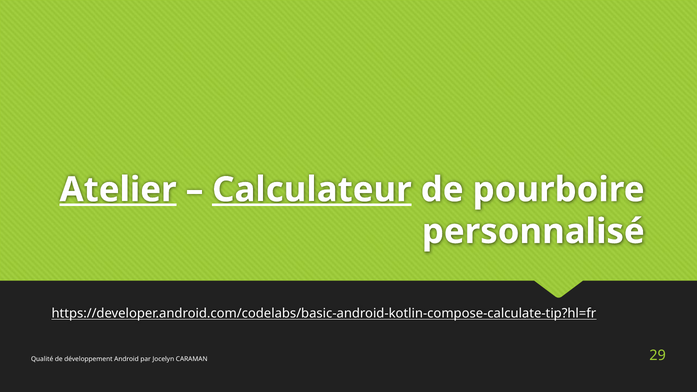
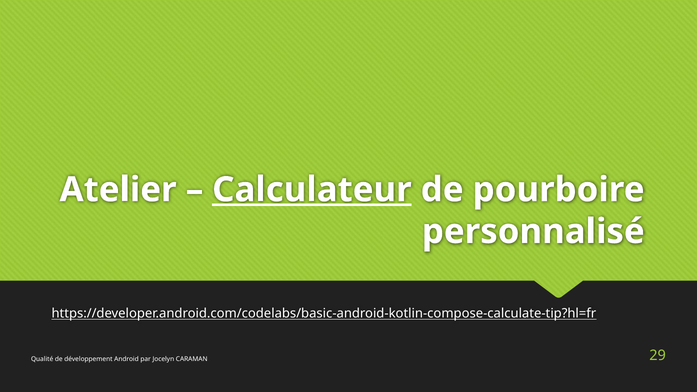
Atelier underline: present -> none (118, 190)
